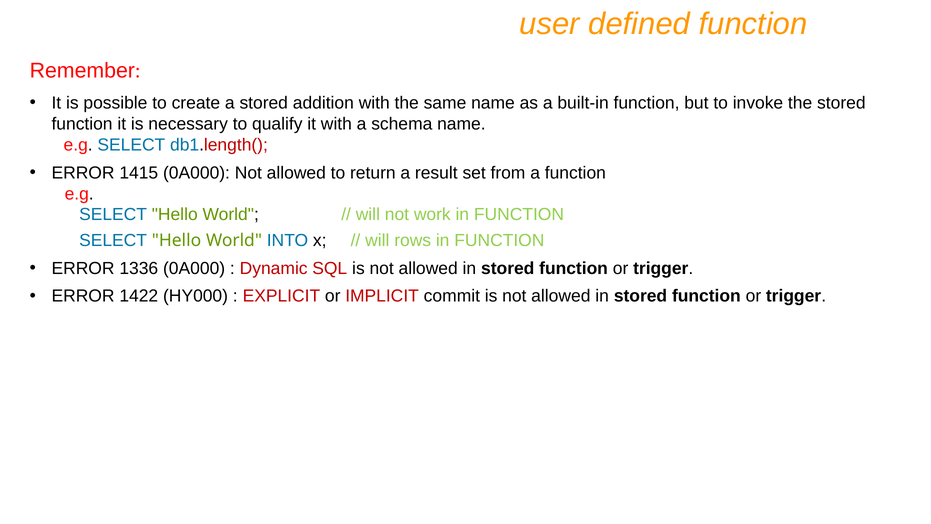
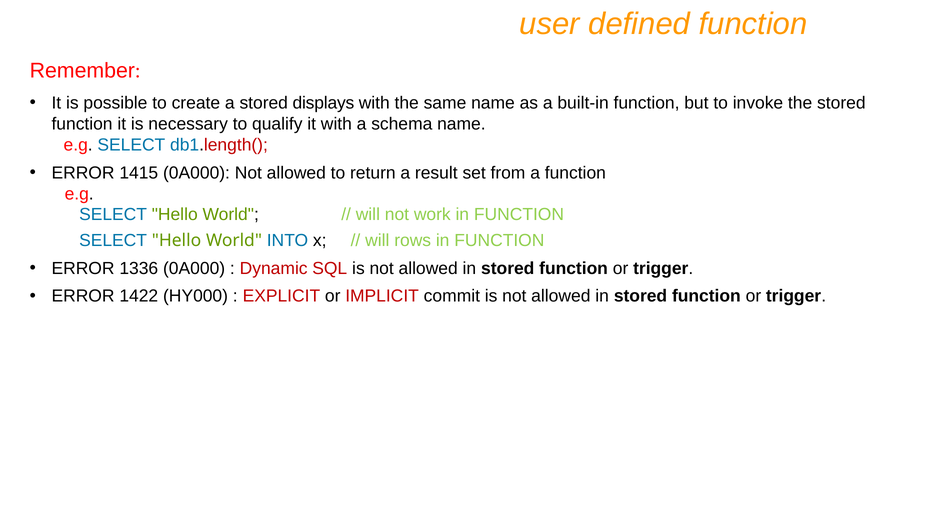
addition: addition -> displays (323, 103)
